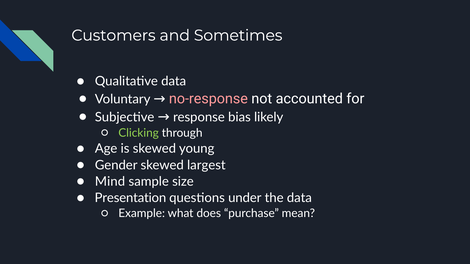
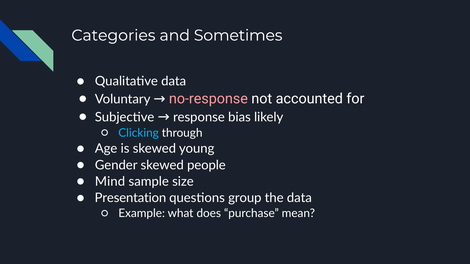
Customers: Customers -> Categories (113, 35)
Clicking colour: light green -> light blue (139, 133)
largest: largest -> people (206, 165)
under: under -> group (245, 198)
